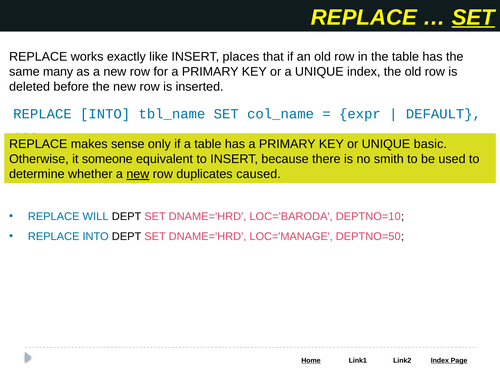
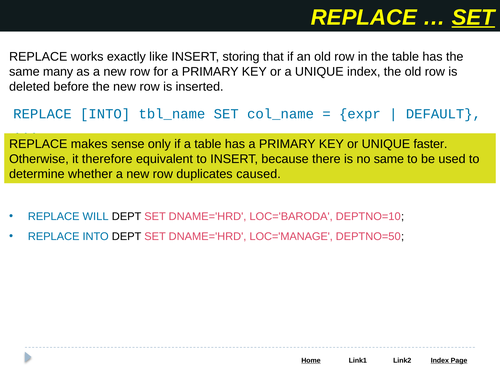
places: places -> storing (241, 57)
basic: basic -> faster (430, 144)
someone: someone -> therefore (107, 159)
no smith: smith -> same (389, 159)
new underline: present -> none (138, 174)
